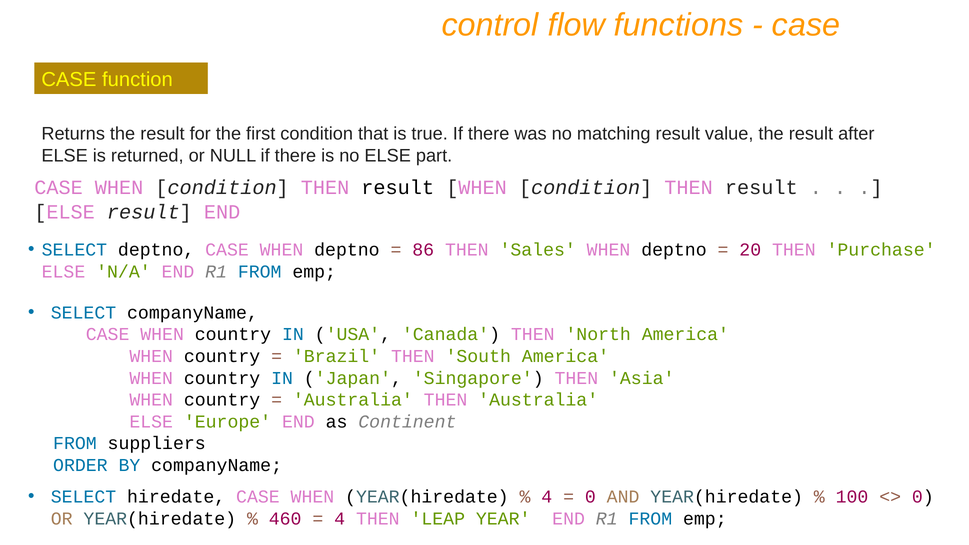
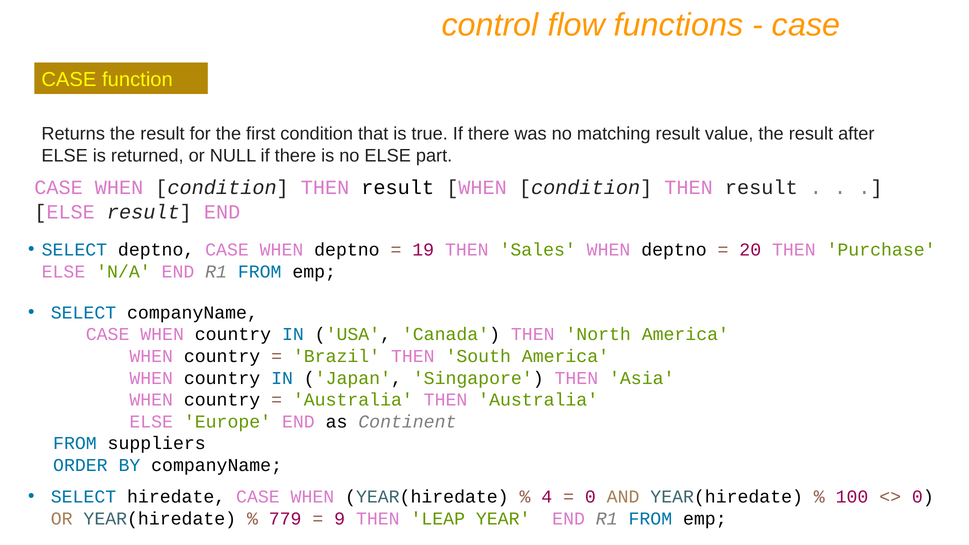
86: 86 -> 19 (423, 250)
460: 460 -> 779 (285, 519)
4: 4 -> 9 (340, 519)
